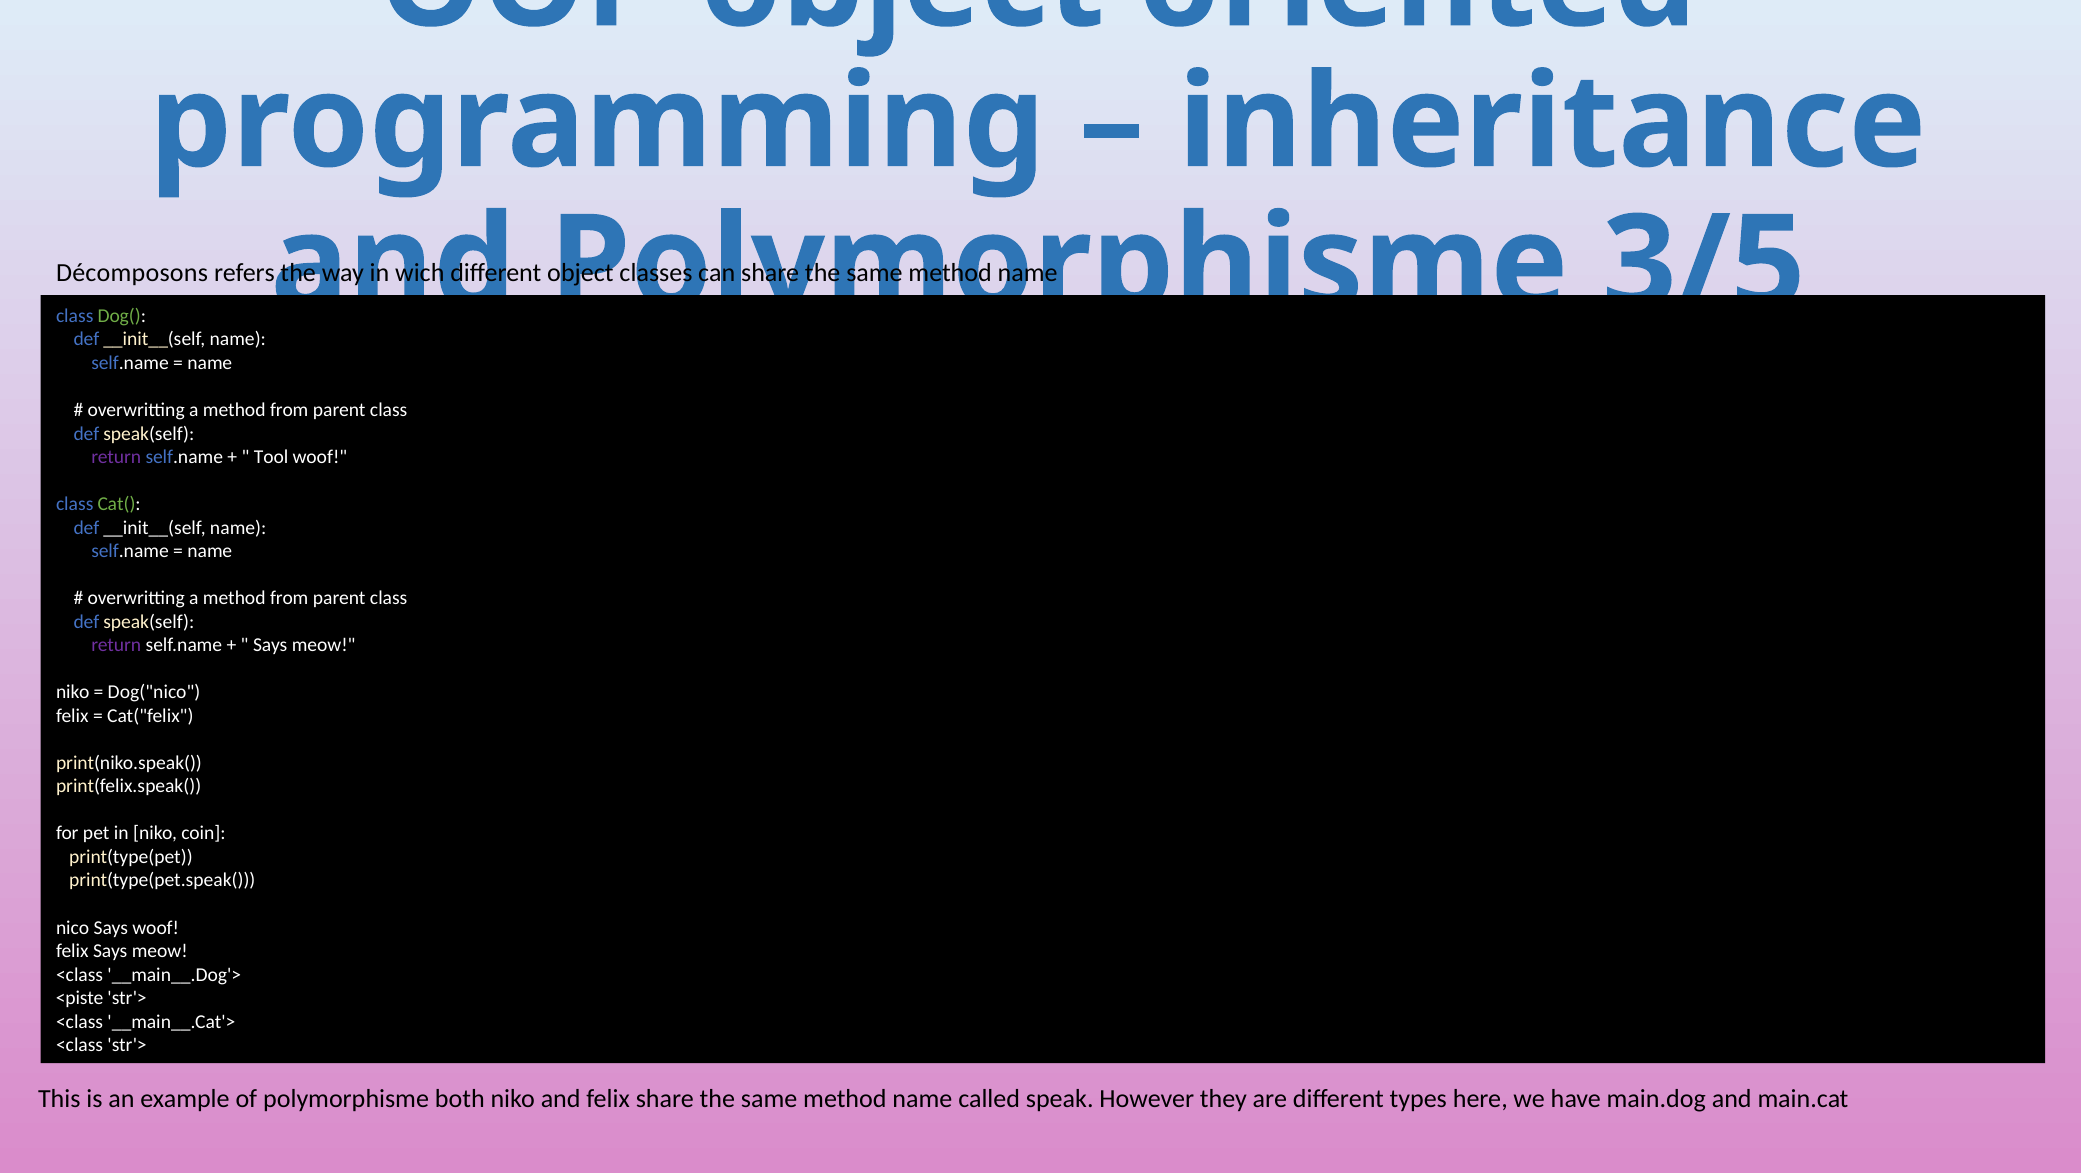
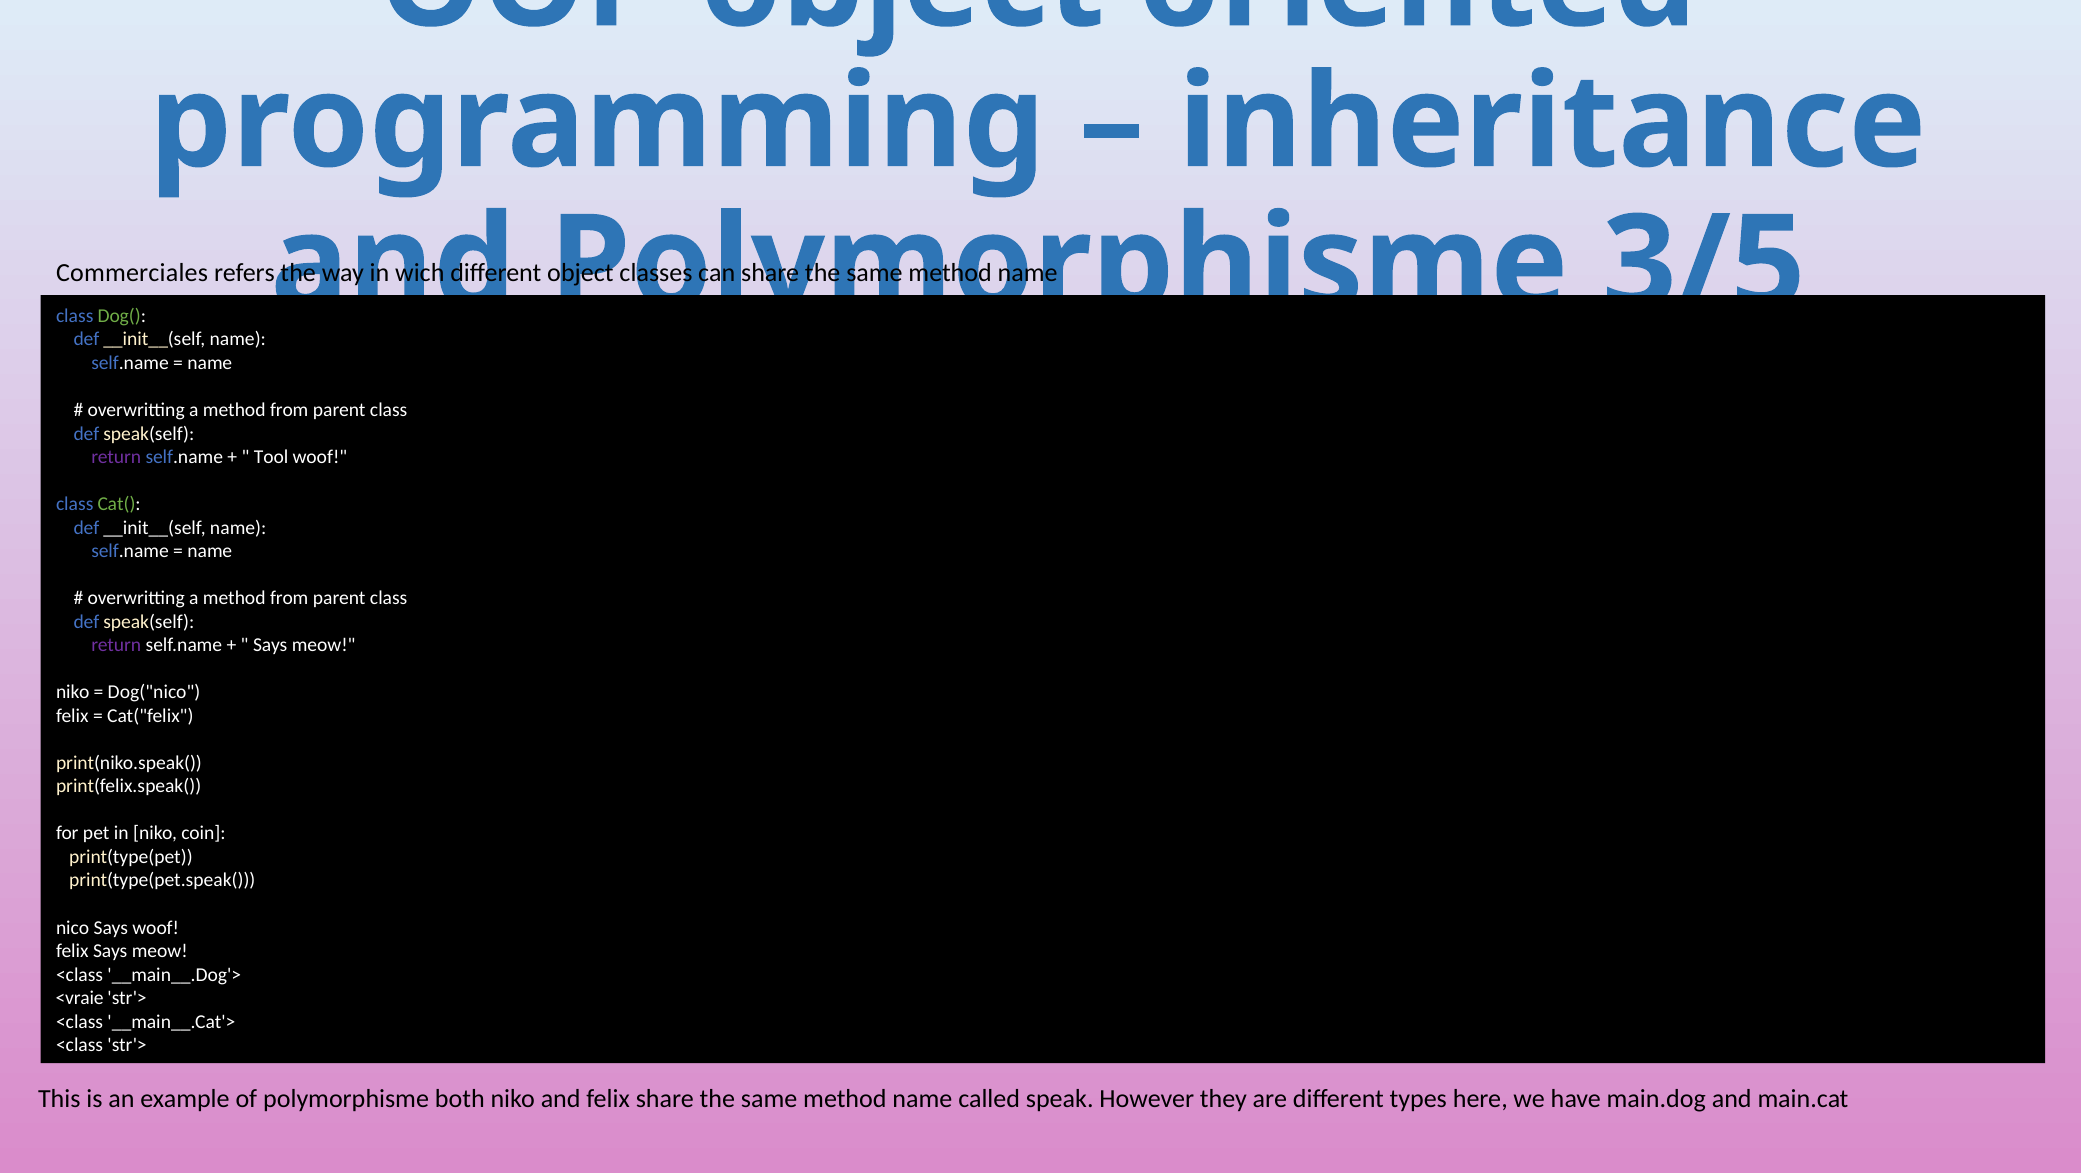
Décomposons: Décomposons -> Commerciales (132, 273)
<piste: <piste -> <vraie (80, 998)
